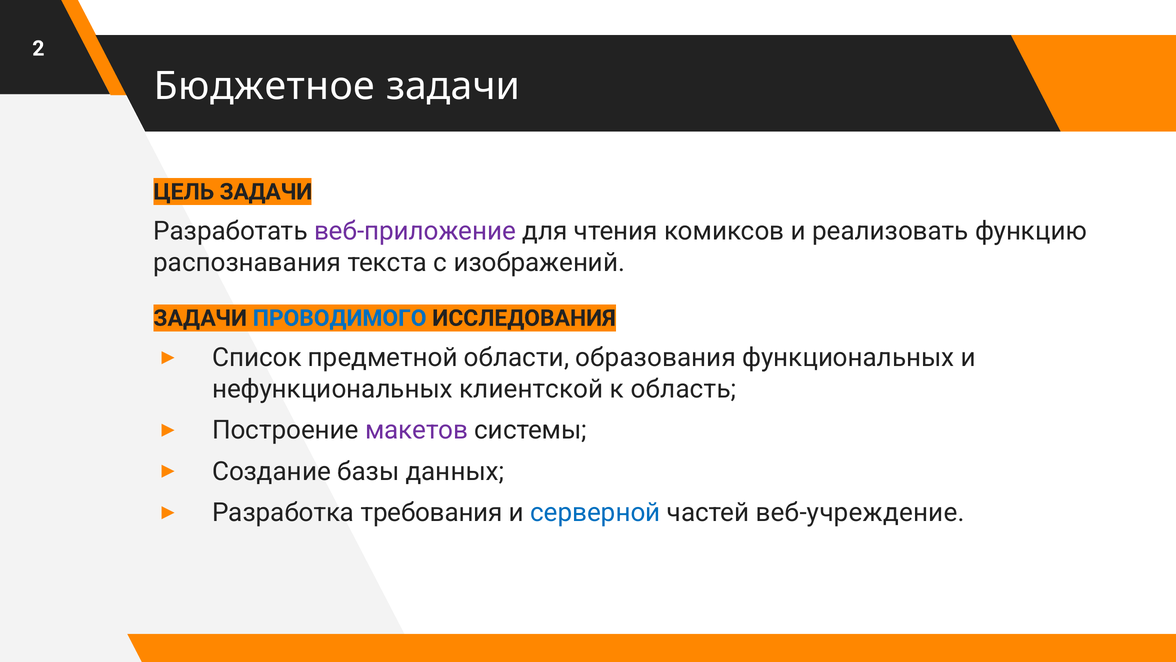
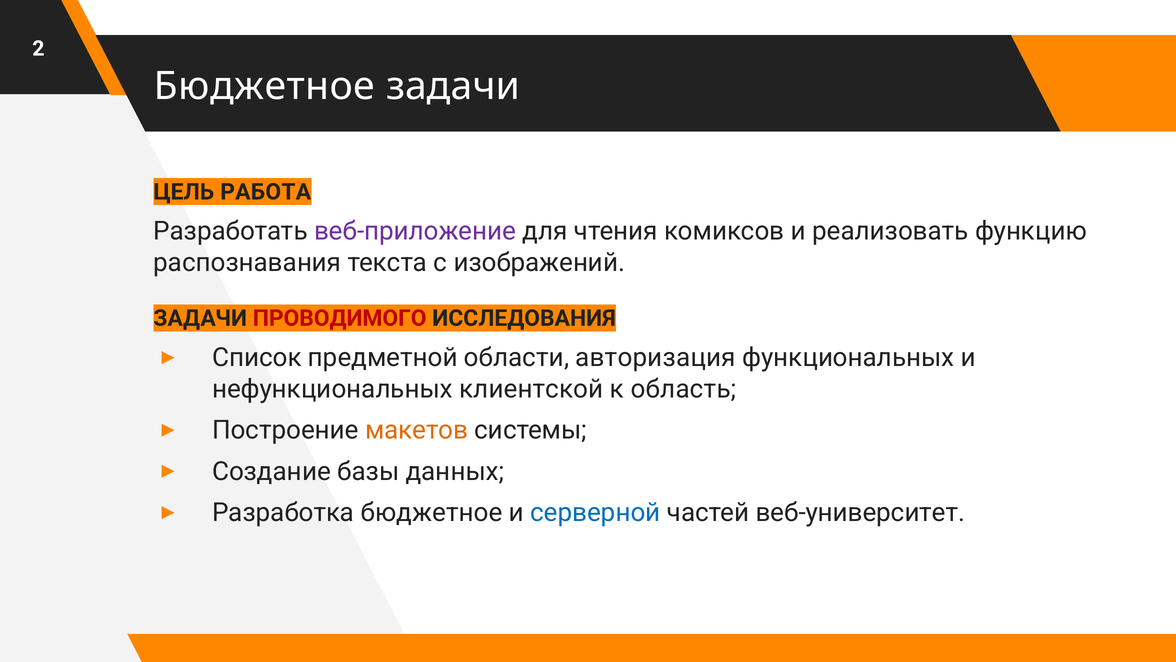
ЦЕЛЬ ЗАДАЧИ: ЗАДАЧИ -> РАБОТА (266, 192)
ПРОВОДИМОГО colour: blue -> red (340, 318)
образования: образования -> авторизация (656, 357)
макетов colour: purple -> orange (417, 430)
Разработка требования: требования -> бюджетное (432, 512)
веб-учреждение: веб-учреждение -> веб-университет (860, 512)
